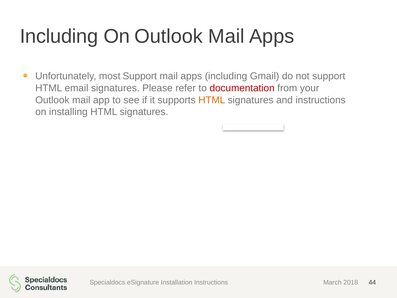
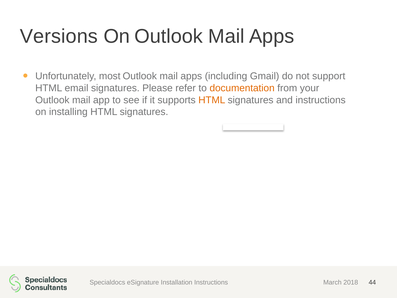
Including: Including -> Versions (59, 36)
most Support: Support -> Outlook (140, 76)
documentation colour: red -> orange (242, 88)
